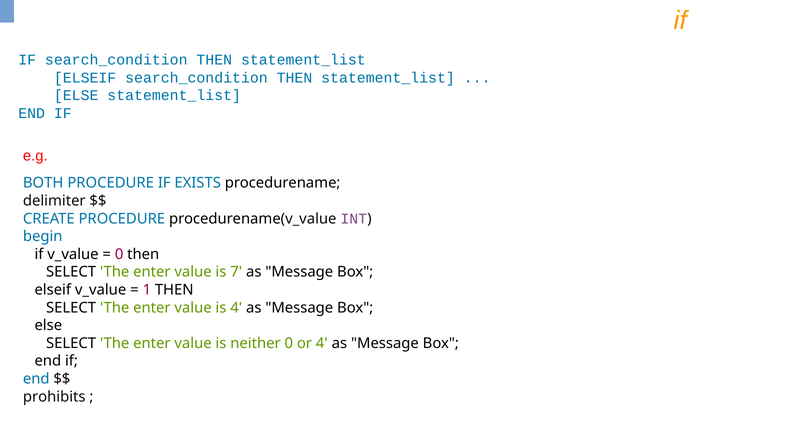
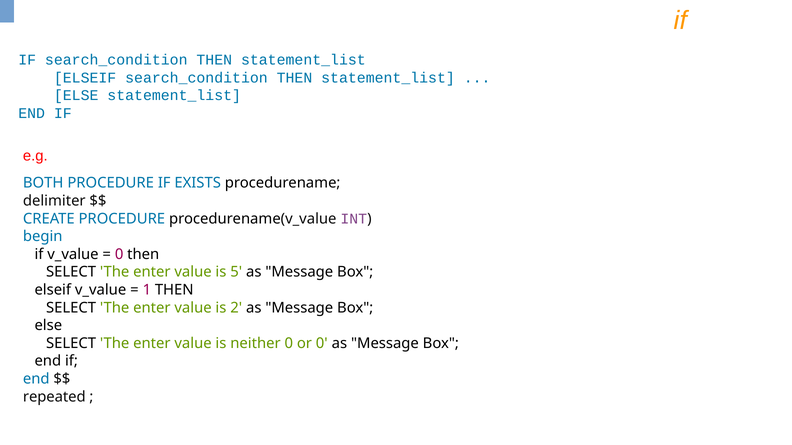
7: 7 -> 5 (236, 272)
is 4: 4 -> 2 (236, 308)
or 4: 4 -> 0 (322, 344)
prohibits: prohibits -> repeated (54, 397)
